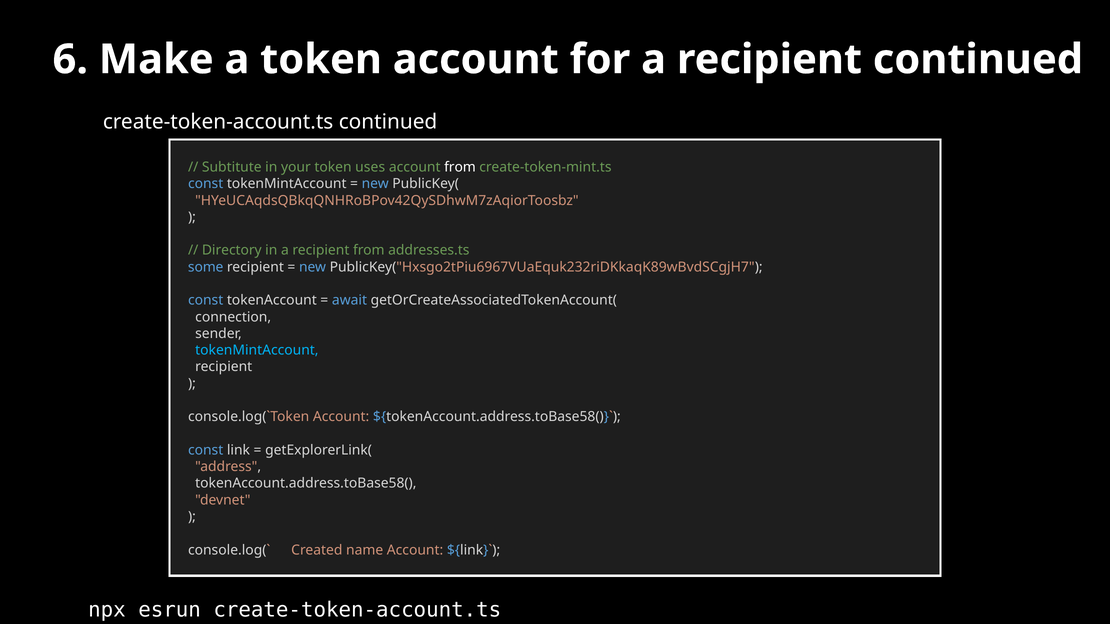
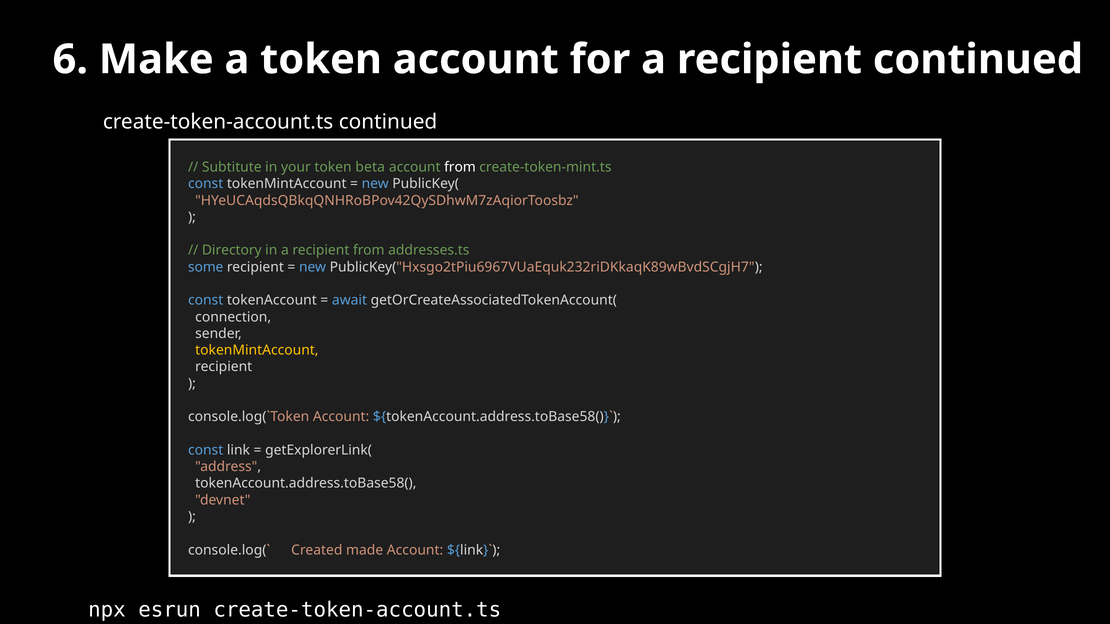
uses: uses -> beta (370, 167)
tokenMintAccount colour: light blue -> yellow (257, 350)
name: name -> made (365, 550)
